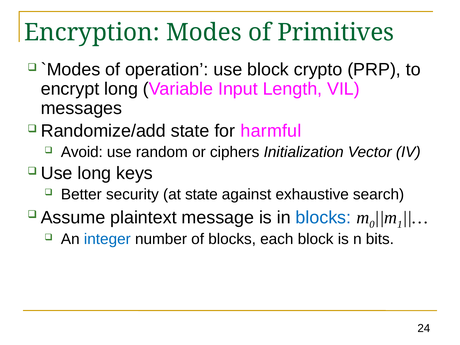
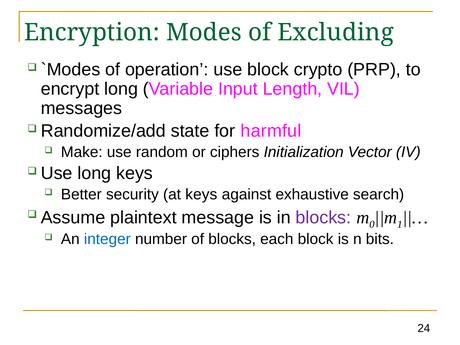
Primitives: Primitives -> Excluding (336, 33)
Avoid: Avoid -> Make (82, 152)
at state: state -> keys (201, 194)
blocks colour: blue -> purple (323, 218)
